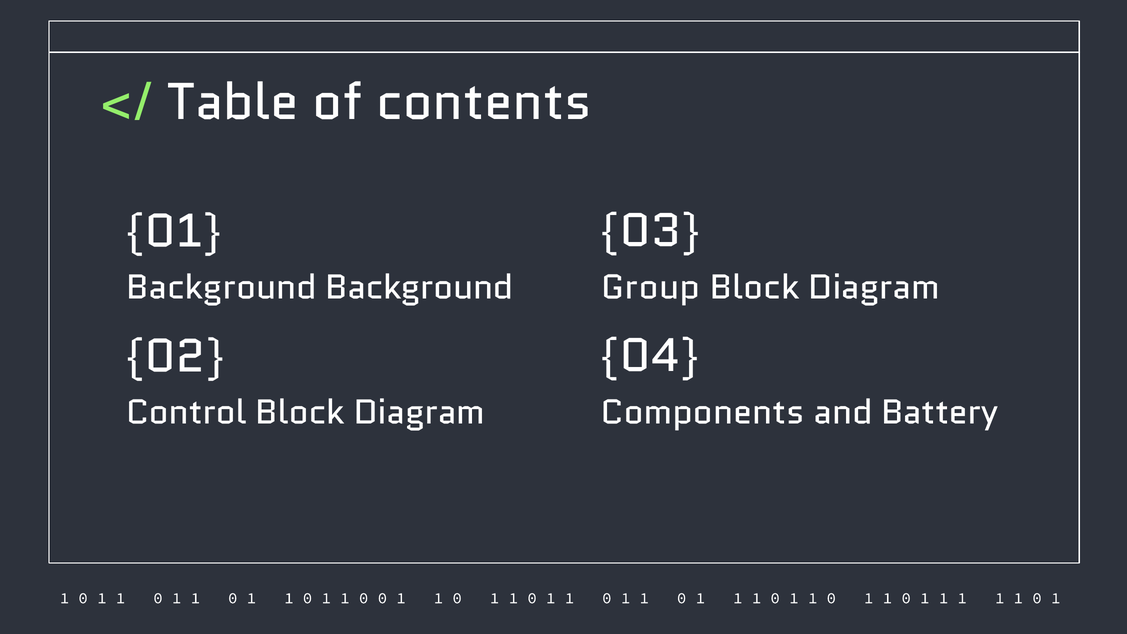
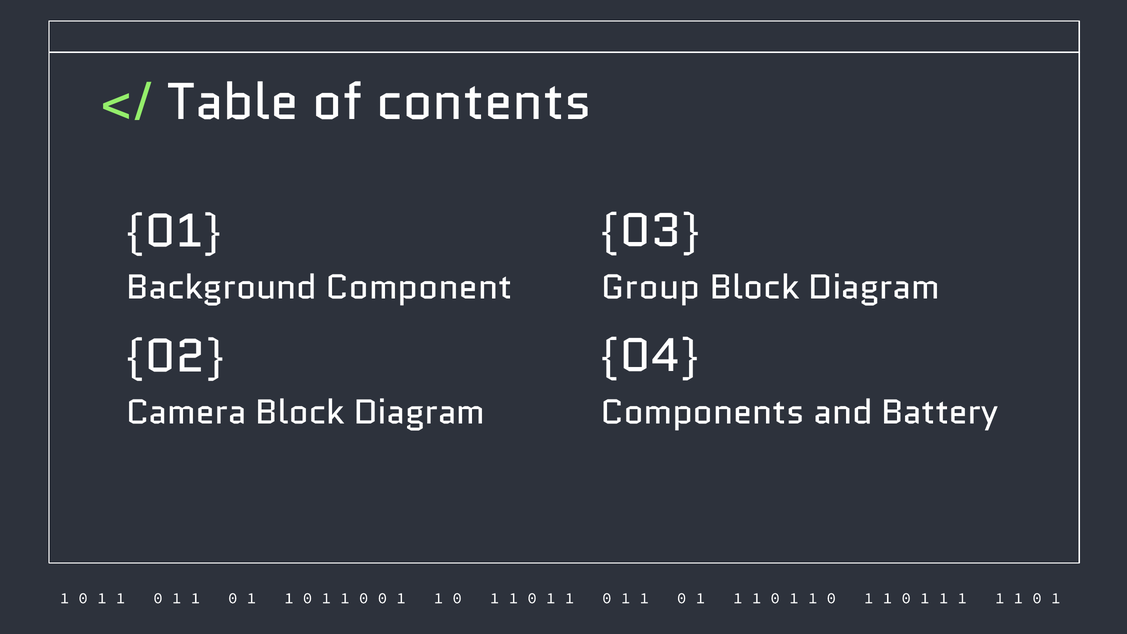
Background Background: Background -> Component (419, 288)
Control: Control -> Camera (186, 412)
